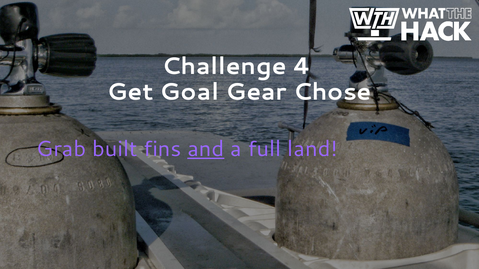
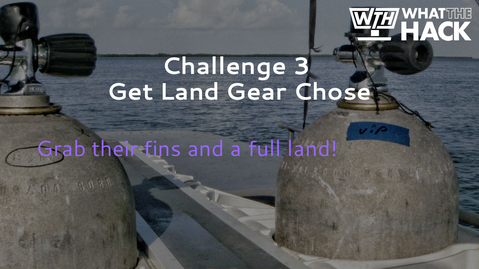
4: 4 -> 3 (302, 66)
Get Goal: Goal -> Land (190, 92)
built: built -> their (115, 149)
and underline: present -> none (206, 149)
